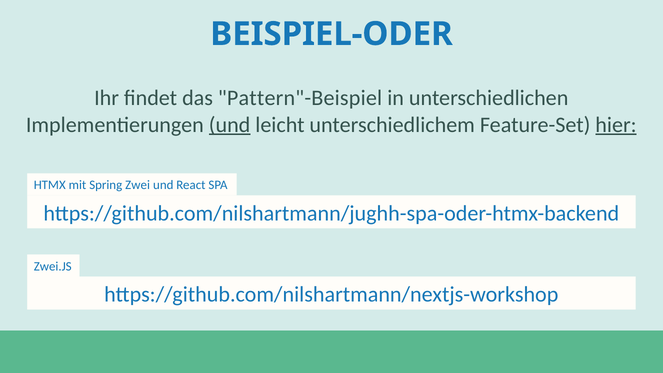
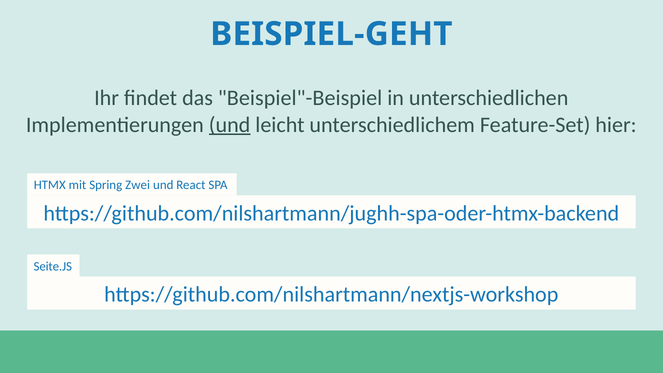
BEISPIEL-ODER: BEISPIEL-ODER -> BEISPIEL-GEHT (331, 34)
Pattern"-Beispiel: Pattern"-Beispiel -> Beispiel"-Beispiel (300, 98)
hier underline: present -> none (616, 125)
Zwei.JS: Zwei.JS -> Seite.JS (53, 266)
